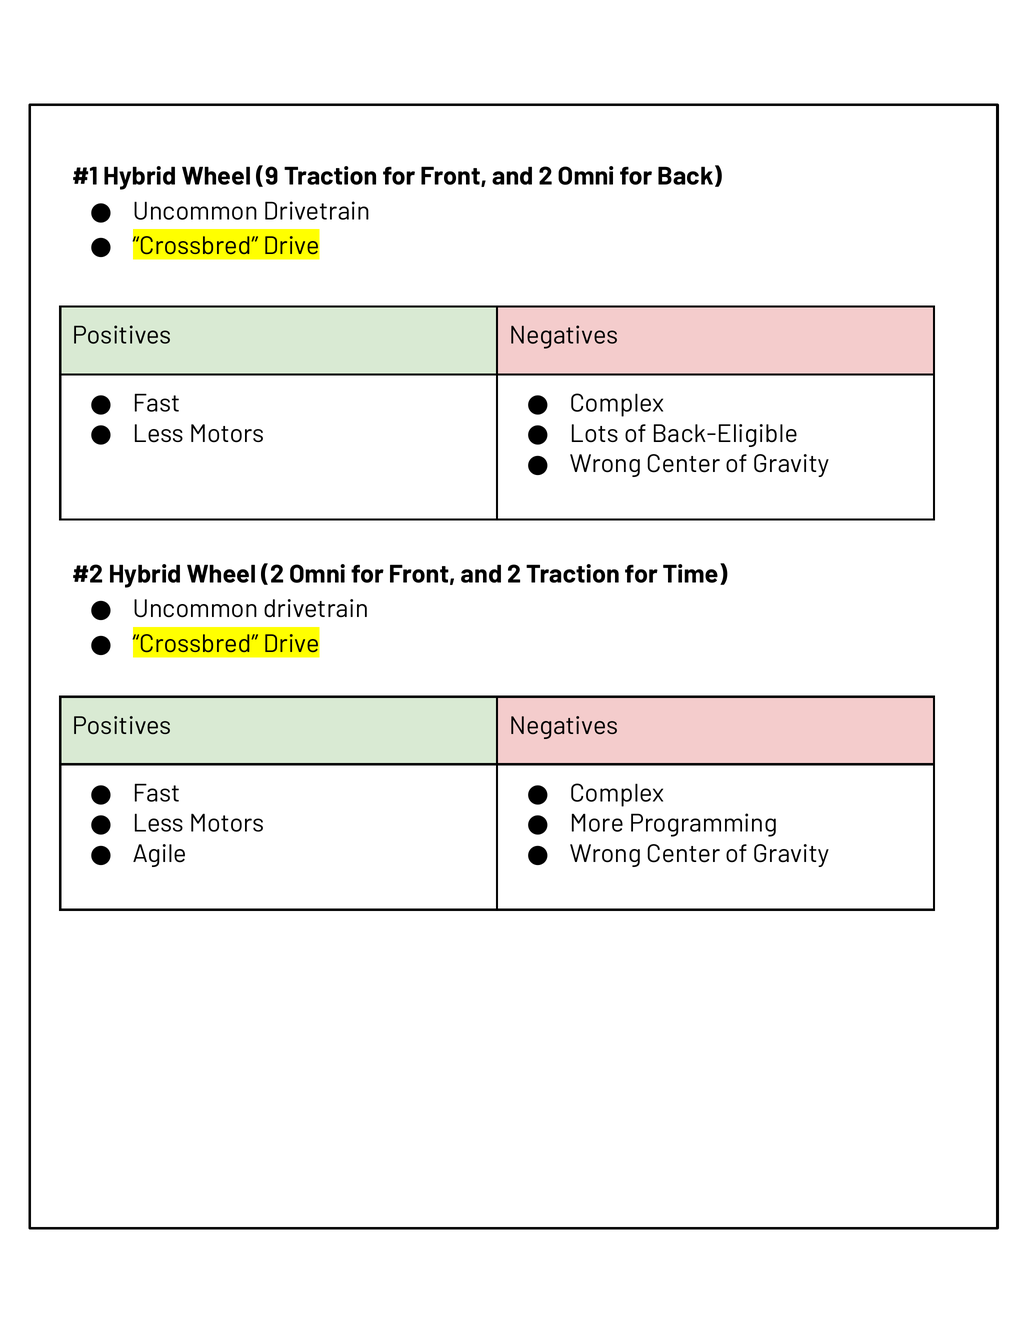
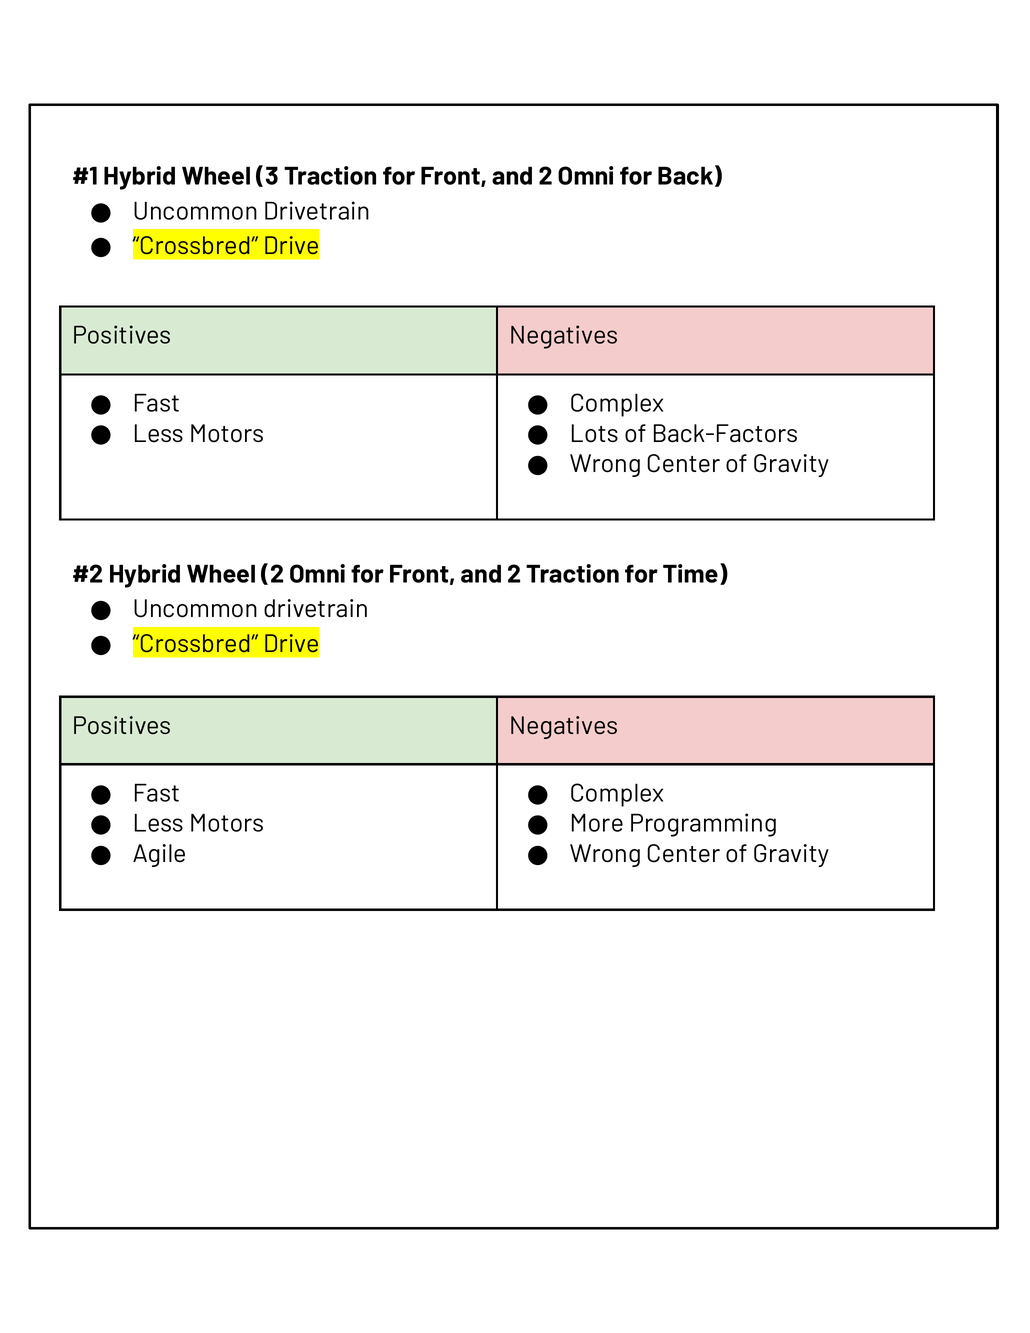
9: 9 -> 3 (268, 176)
Back-Eligible: Back-Eligible -> Back-Factors (725, 434)
